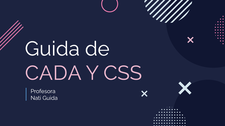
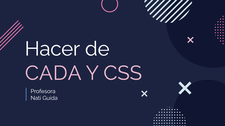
Guida: Guida -> Hacer (52, 49)
